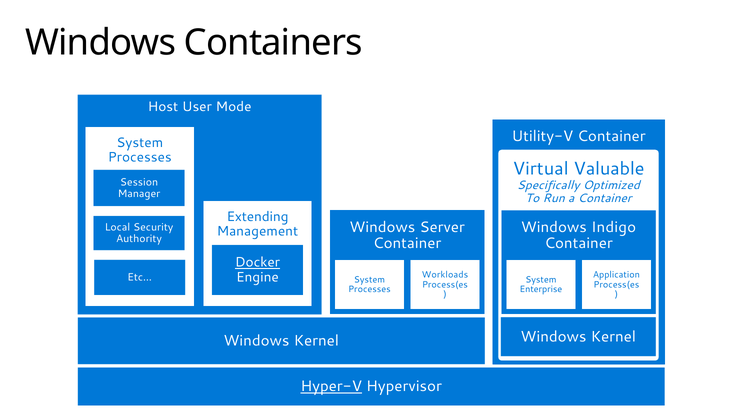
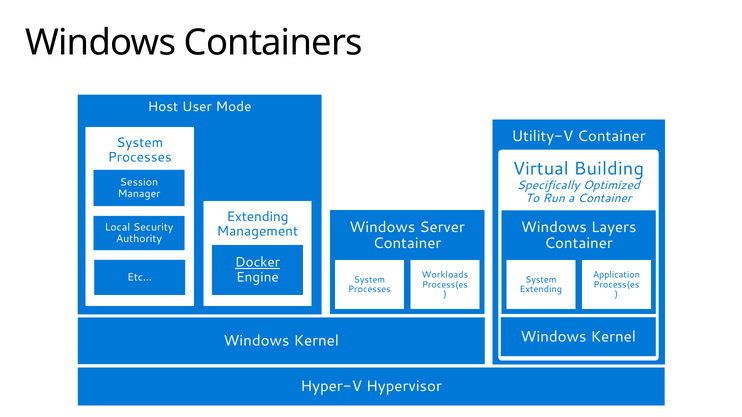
Valuable: Valuable -> Building (609, 169)
Indigo: Indigo -> Layers (614, 227)
Enterprise: Enterprise -> Extending (541, 290)
Hyper-V underline: present -> none (331, 387)
